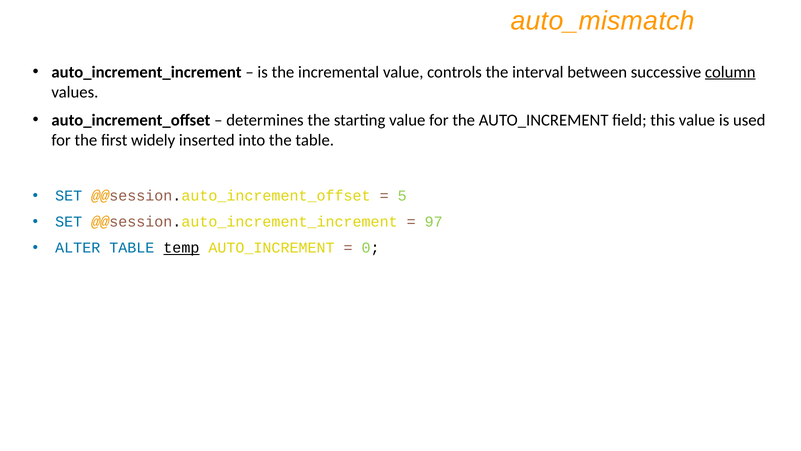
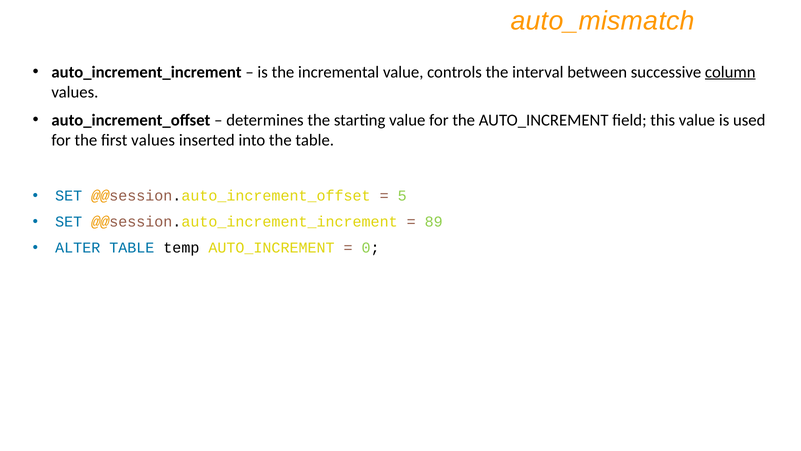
first widely: widely -> values (153, 140)
97: 97 -> 89 (434, 222)
temp underline: present -> none (181, 248)
